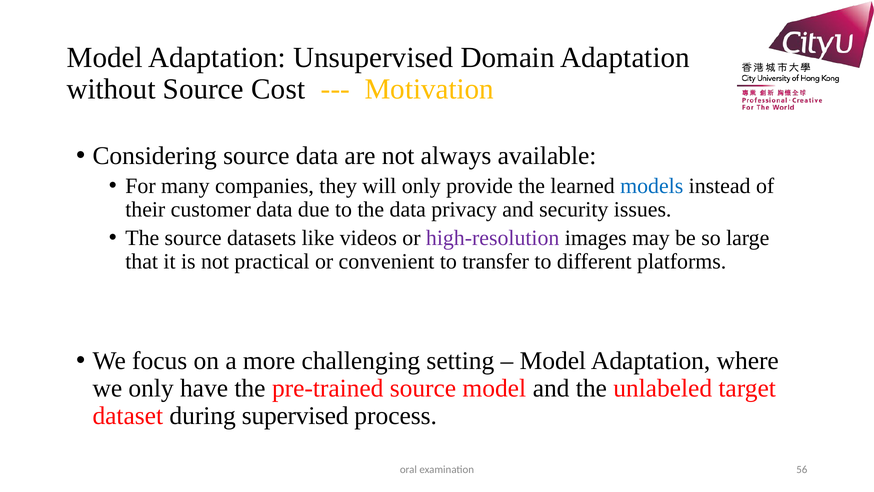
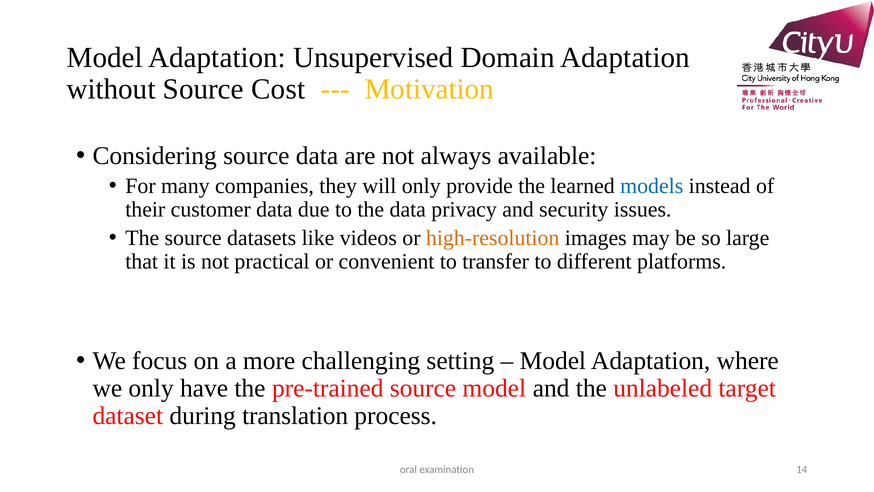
high-resolution colour: purple -> orange (493, 238)
supervised: supervised -> translation (295, 416)
56: 56 -> 14 (802, 469)
